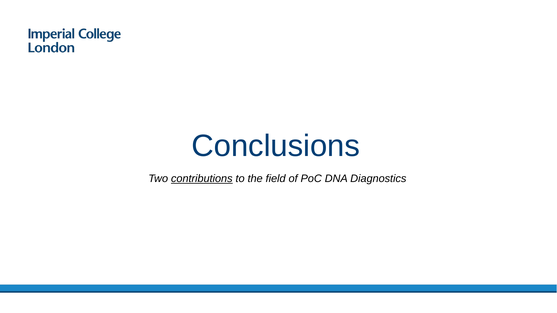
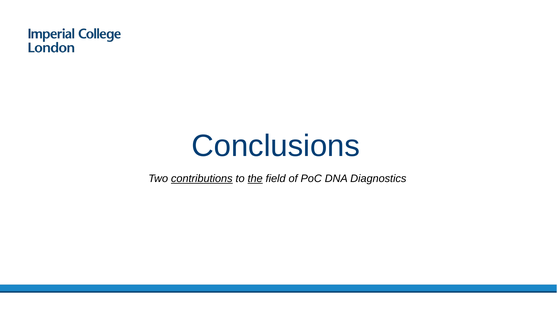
the underline: none -> present (255, 179)
